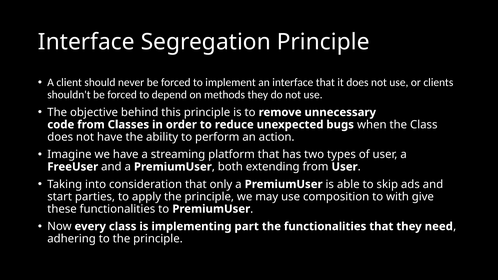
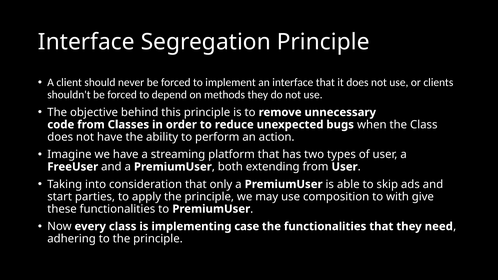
part: part -> case (247, 227)
